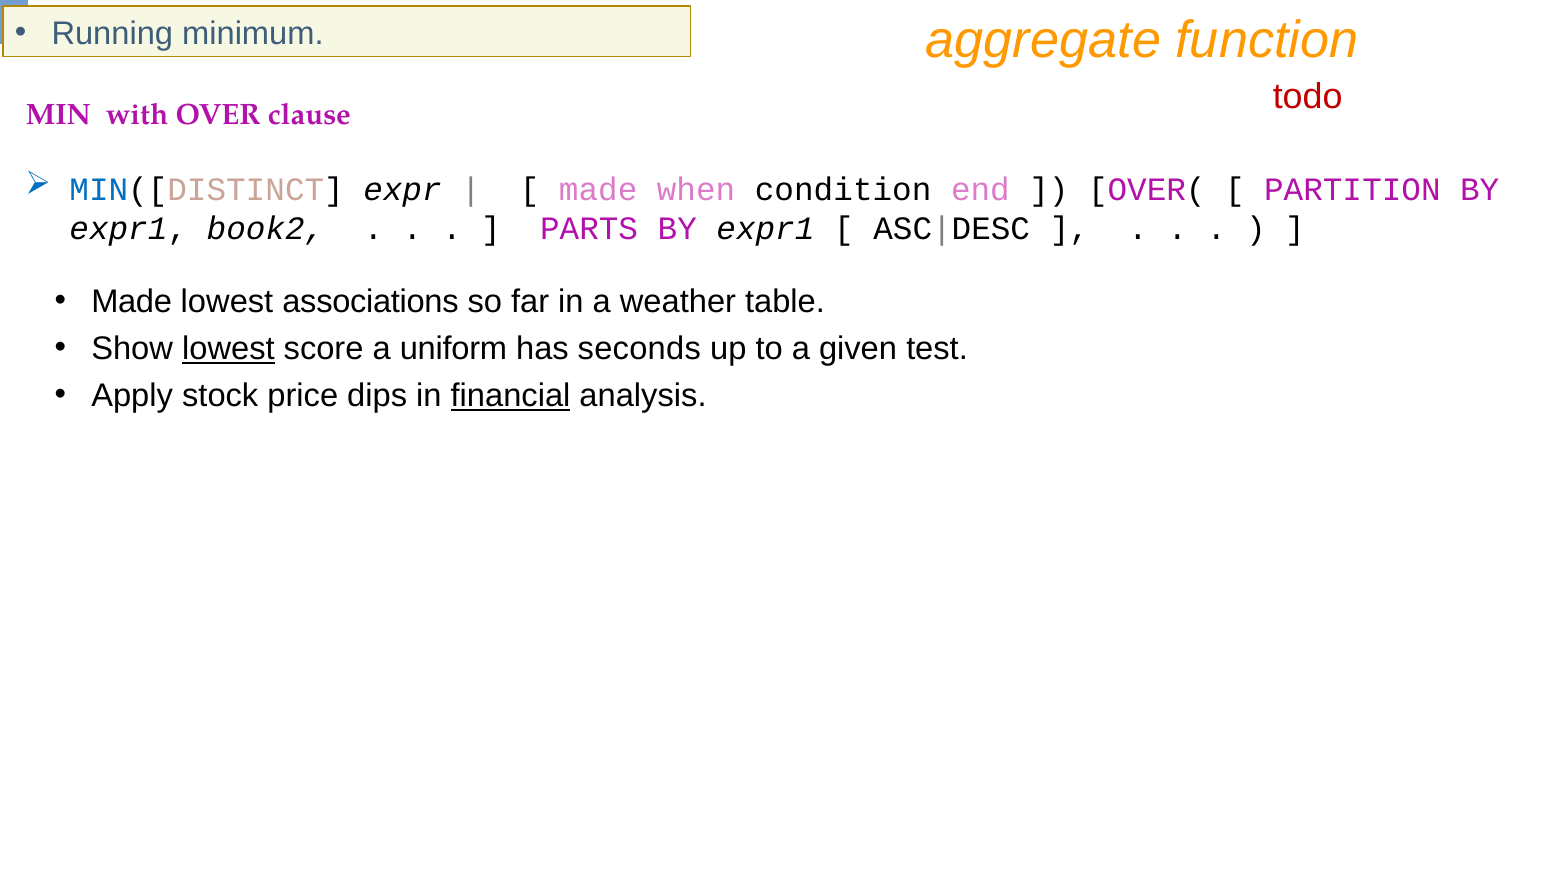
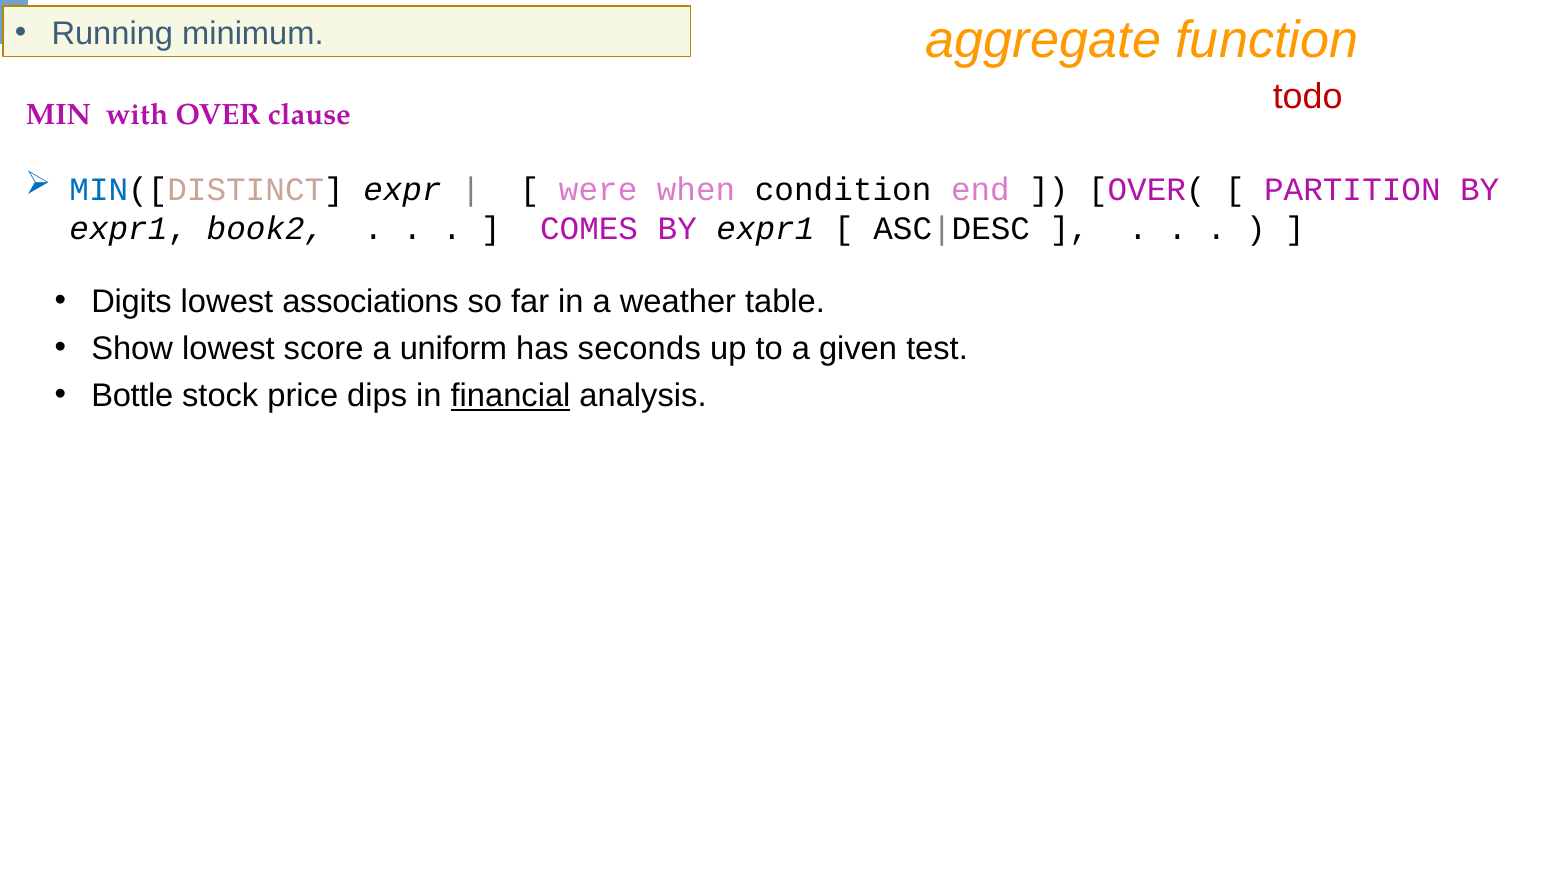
made: made -> were (598, 189)
PARTS: PARTS -> COMES (589, 229)
Made: Made -> Digits (132, 302)
lowest underline: present -> none (228, 349)
Apply: Apply -> Bottle (132, 396)
